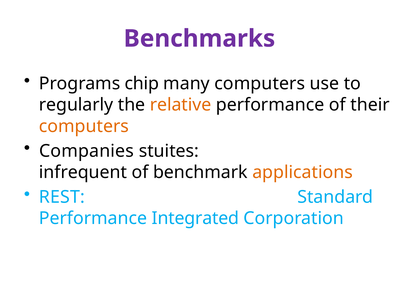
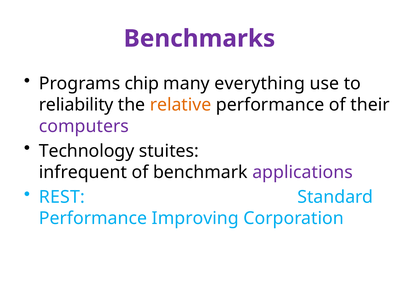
many computers: computers -> everything (260, 84)
regularly: regularly -> reliability (76, 105)
computers colour: orange -> purple (84, 126)
Companies: Companies -> Technology (87, 151)
applications colour: orange -> purple (303, 172)
Integrated: Integrated -> Improving (195, 219)
